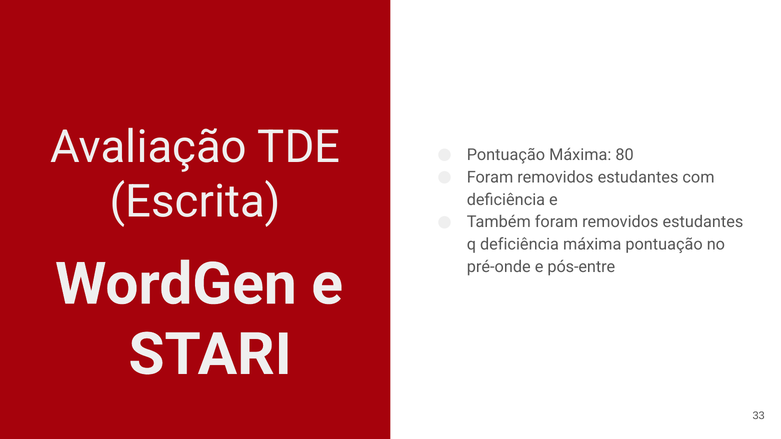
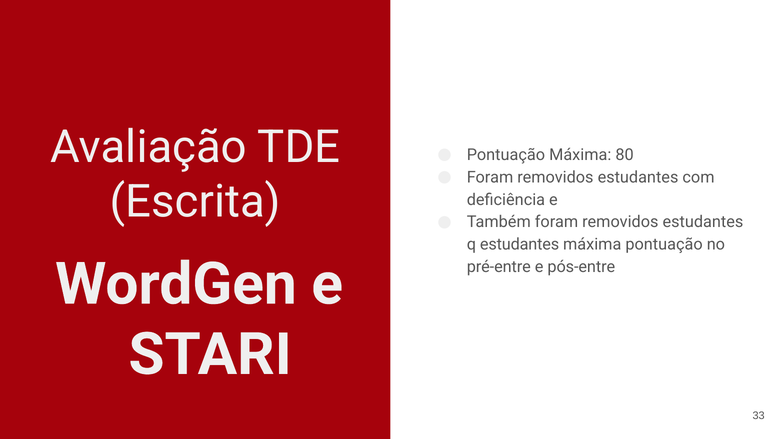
q deficiência: deficiência -> estudantes (520, 245)
pré-onde: pré-onde -> pré-entre (499, 267)
